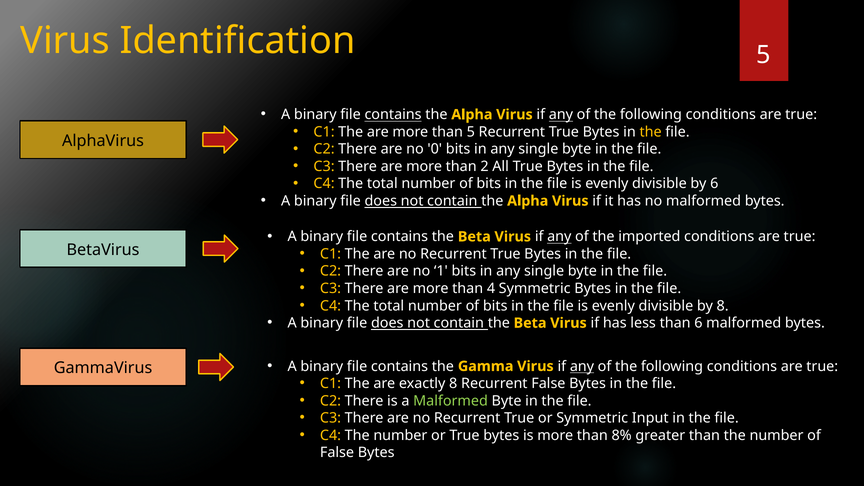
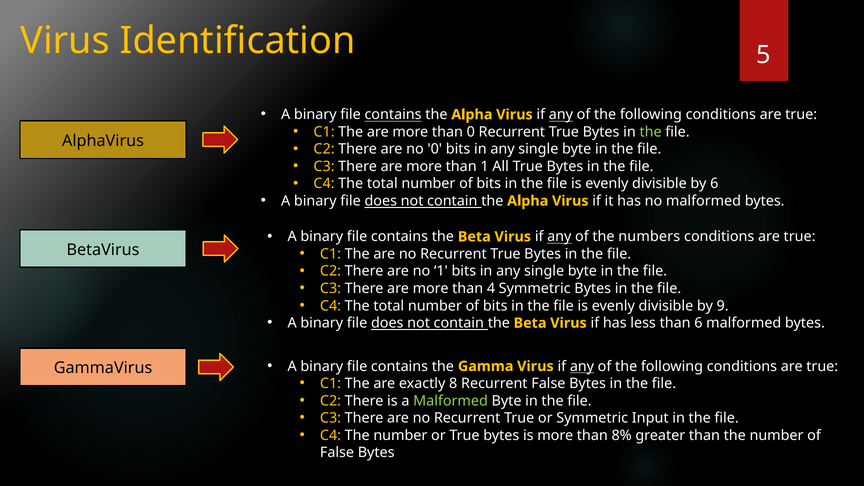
than 5: 5 -> 0 (471, 132)
the colour: yellow -> light green (651, 132)
than 2: 2 -> 1 (485, 166)
imported: imported -> numbers (649, 237)
by 8: 8 -> 9 (723, 306)
